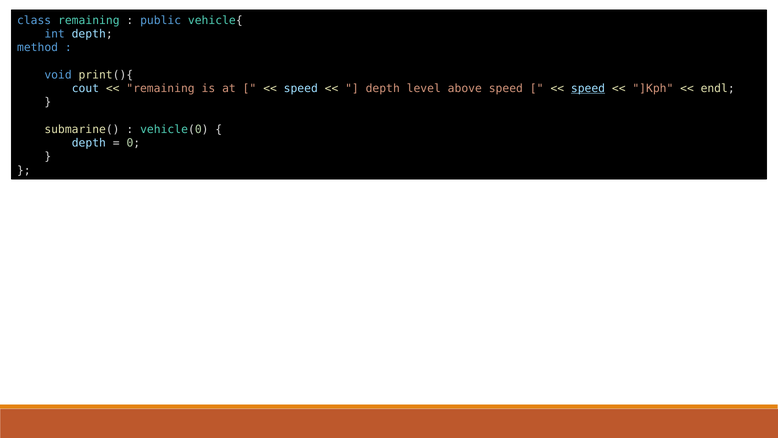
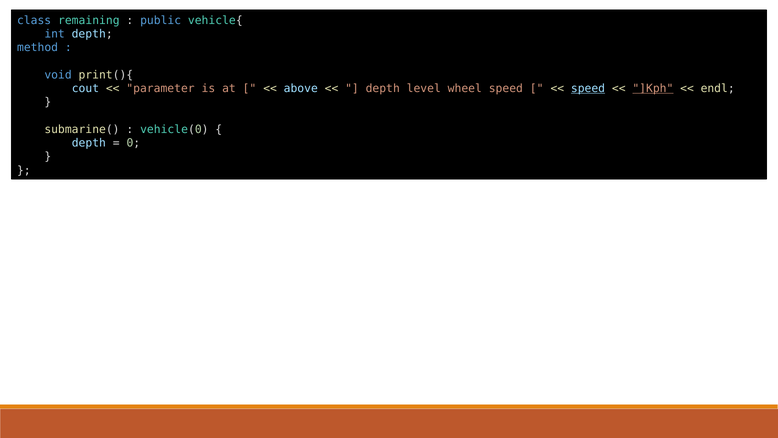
remaining: remaining -> parameter (161, 88)
speed: speed -> above (301, 88)
above: above -> wheel (465, 88)
]Kph underline: none -> present (653, 88)
